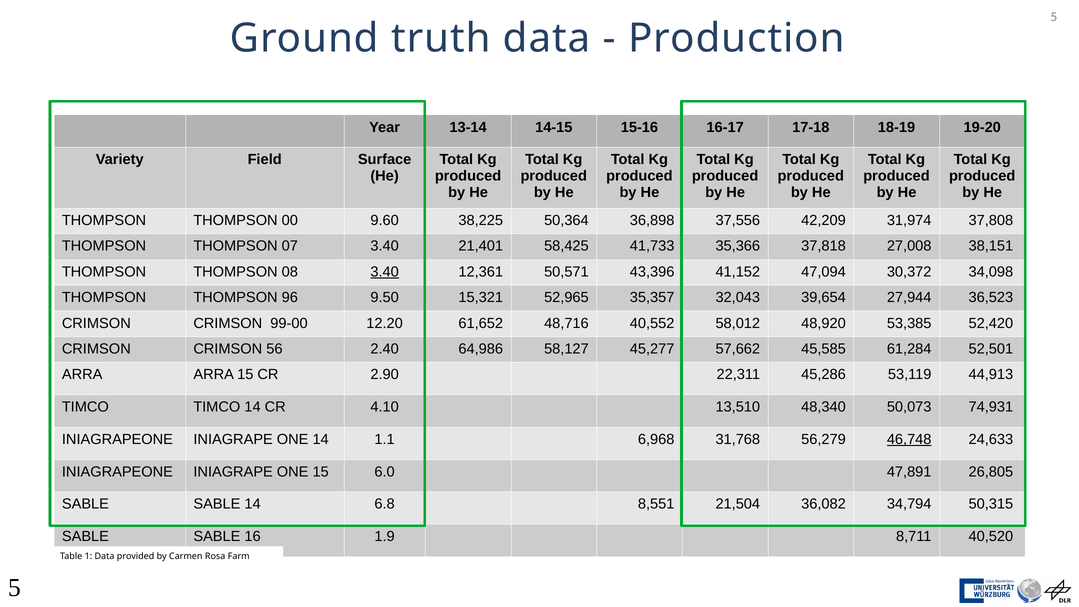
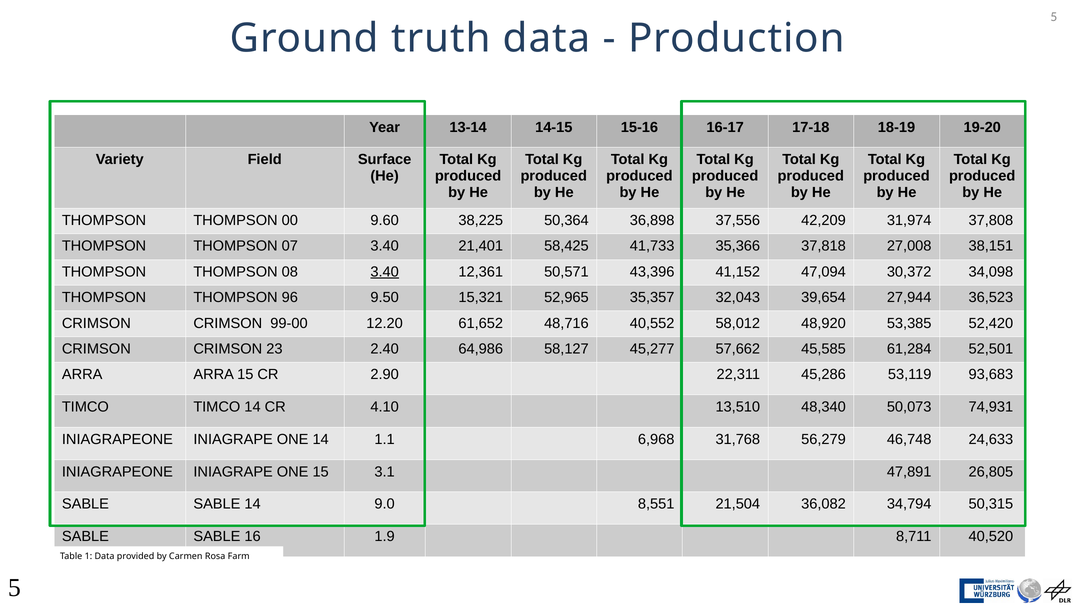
56: 56 -> 23 (274, 349)
44,913: 44,913 -> 93,683 (991, 374)
46,748 underline: present -> none (909, 439)
6.0: 6.0 -> 3.1 (385, 472)
6.8: 6.8 -> 9.0 (385, 504)
